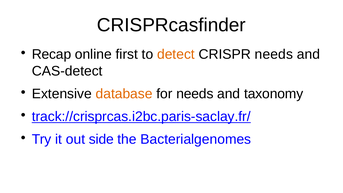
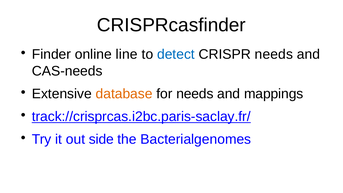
Recap: Recap -> Finder (51, 54)
first: first -> line (127, 54)
detect colour: orange -> blue (176, 54)
CAS-detect: CAS-detect -> CAS-needs (67, 71)
taxonomy: taxonomy -> mappings (274, 94)
